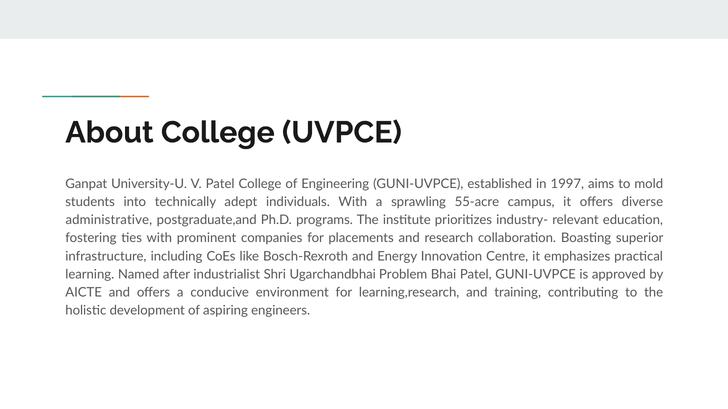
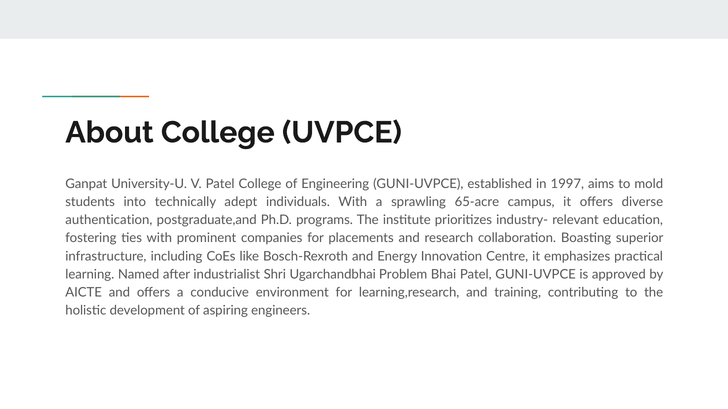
55-acre: 55-acre -> 65-acre (477, 202)
administrative: administrative -> authentication (109, 220)
